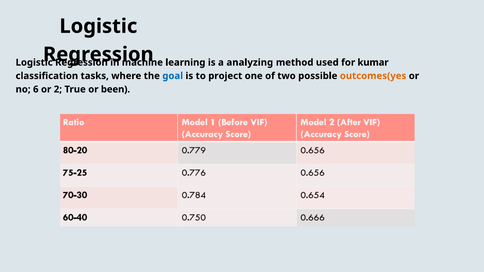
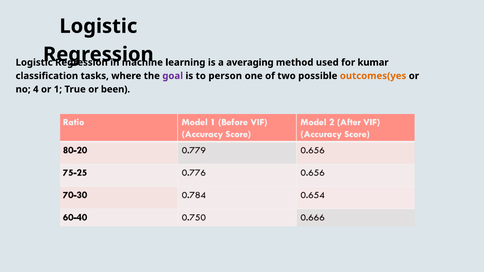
analyzing: analyzing -> averaging (250, 63)
goal colour: blue -> purple (173, 76)
project: project -> person (225, 76)
6: 6 -> 4 (36, 89)
2: 2 -> 1 (58, 89)
